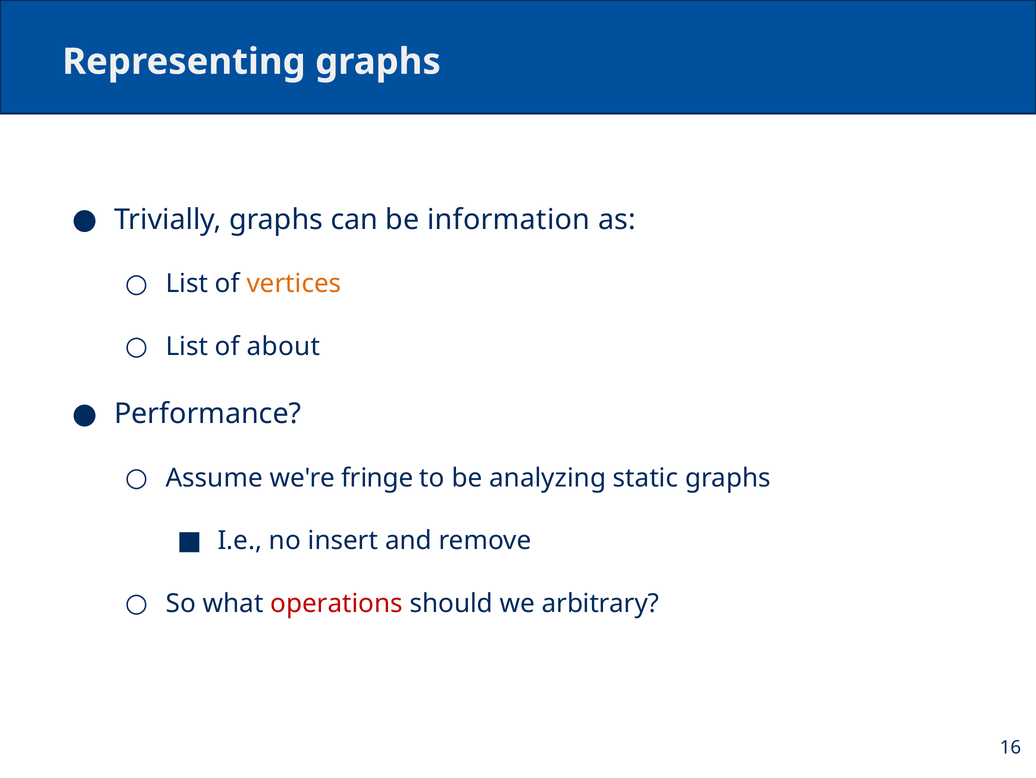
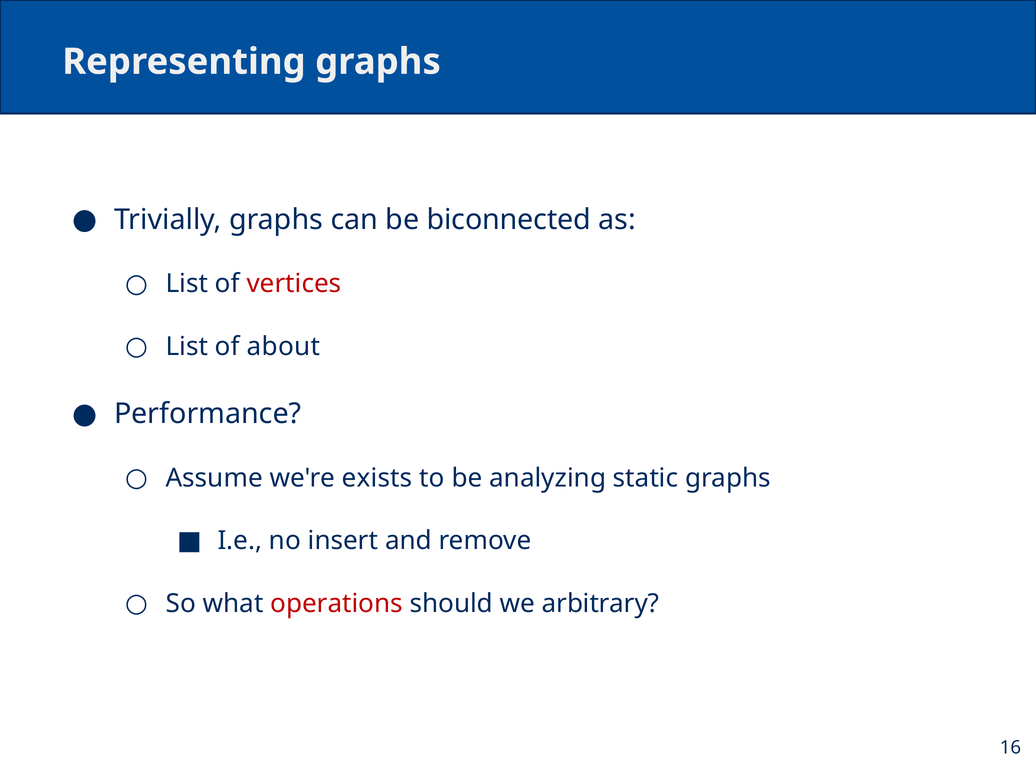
information: information -> biconnected (509, 219)
vertices colour: orange -> red (294, 283)
fringe: fringe -> exists (377, 478)
